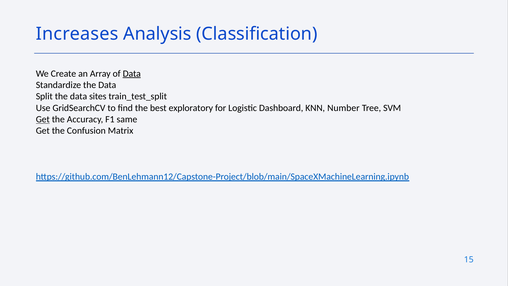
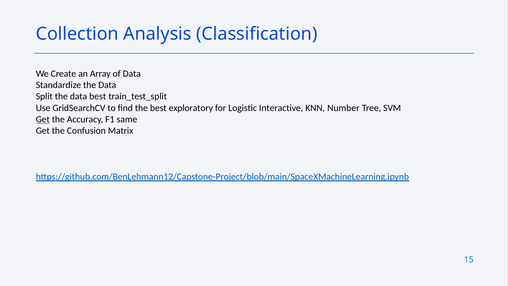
Increases: Increases -> Collection (77, 34)
Data underline: present -> none (132, 74)
data sites: sites -> best (98, 96)
Dashboard: Dashboard -> Interactive (281, 108)
